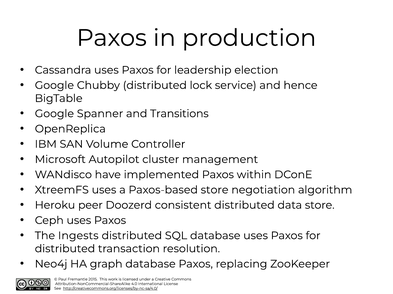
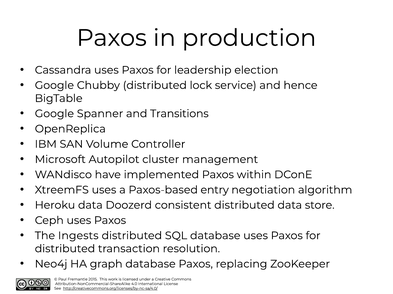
Paxos-based store: store -> entry (215, 190)
Heroku peer: peer -> data (90, 206)
